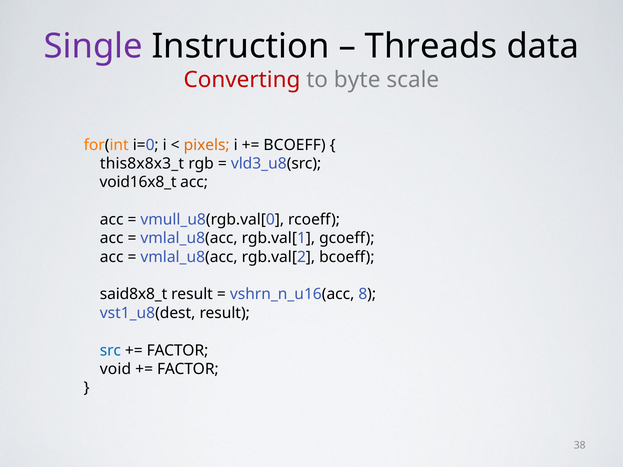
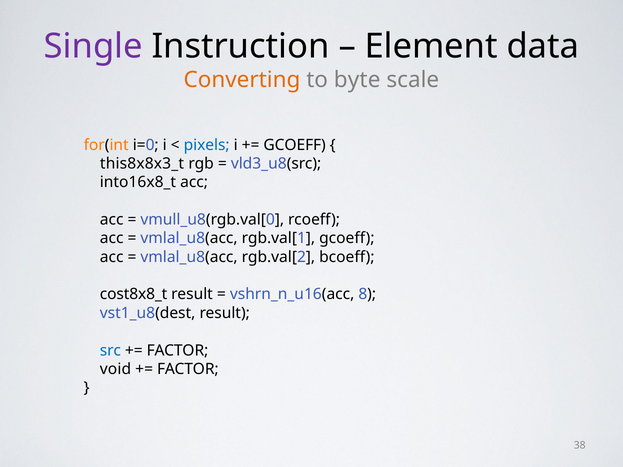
Threads: Threads -> Element (431, 47)
Converting colour: red -> orange (242, 80)
pixels colour: orange -> blue (207, 145)
BCOEFF: BCOEFF -> GCOEFF (295, 145)
void16x8_t: void16x8_t -> into16x8_t (138, 182)
said8x8_t: said8x8_t -> cost8x8_t (134, 295)
